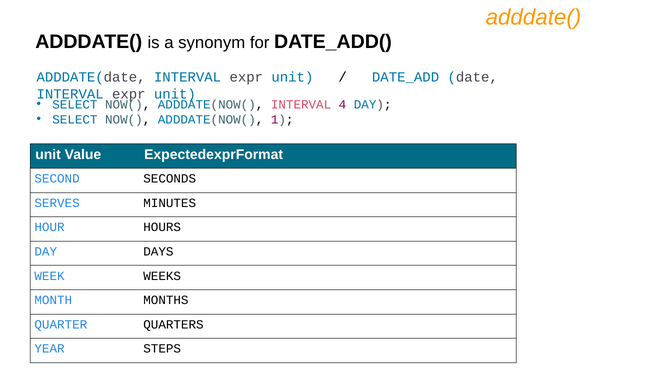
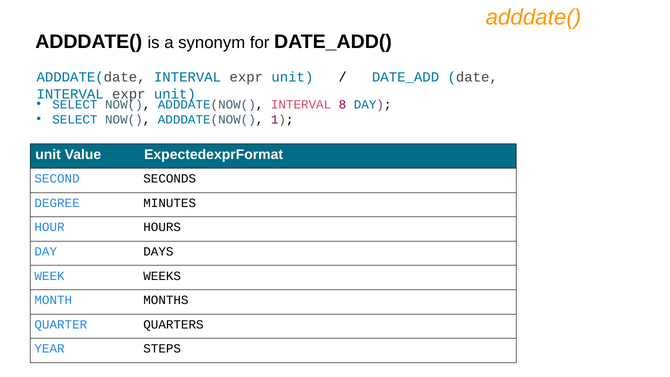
4: 4 -> 8 (342, 104)
SERVES: SERVES -> DEGREE (57, 203)
